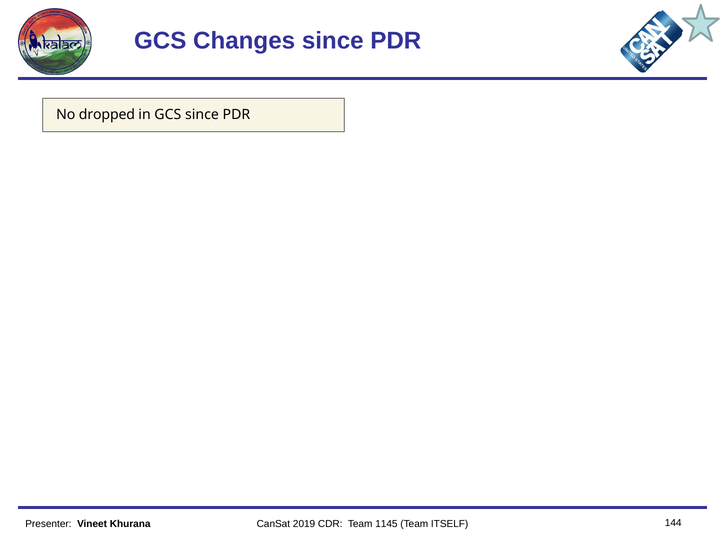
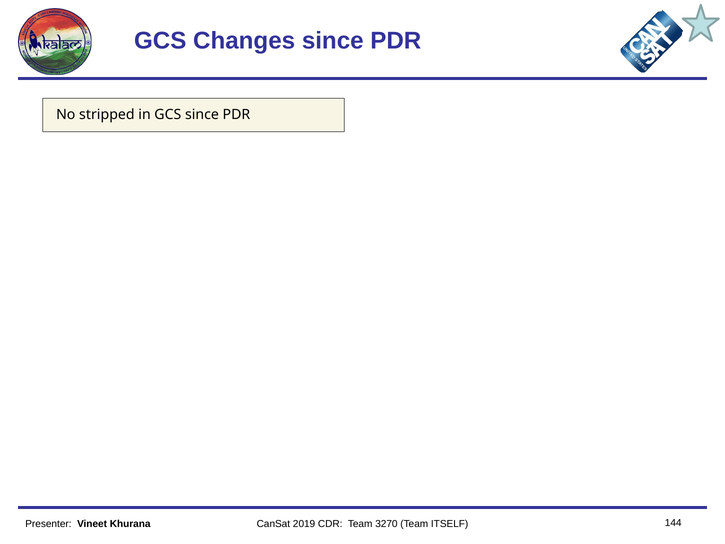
dropped: dropped -> stripped (107, 115)
1145: 1145 -> 3270 (386, 524)
